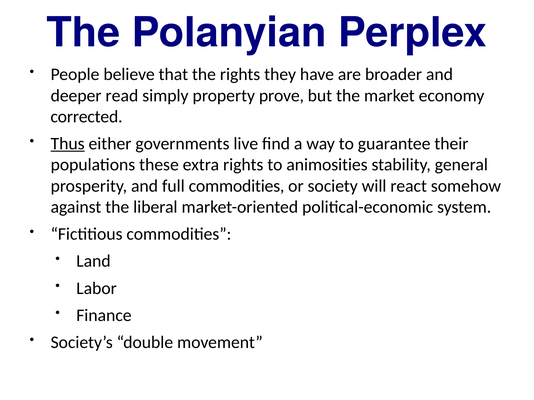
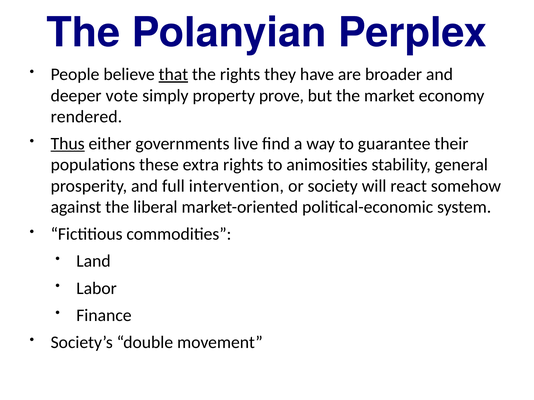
that underline: none -> present (173, 75)
read: read -> vote (122, 96)
corrected: corrected -> rendered (86, 117)
full commodities: commodities -> intervention (236, 186)
